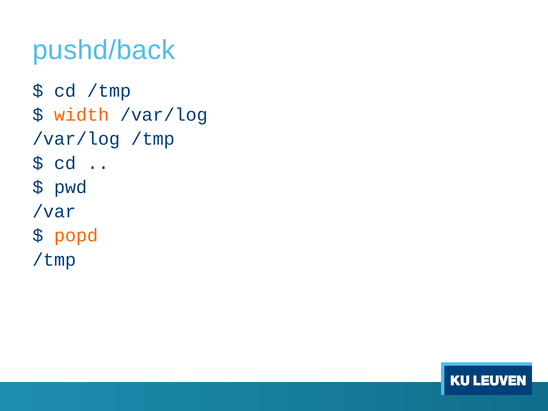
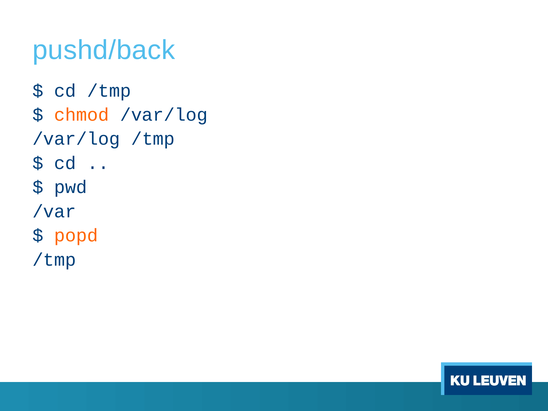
width: width -> chmod (82, 115)
